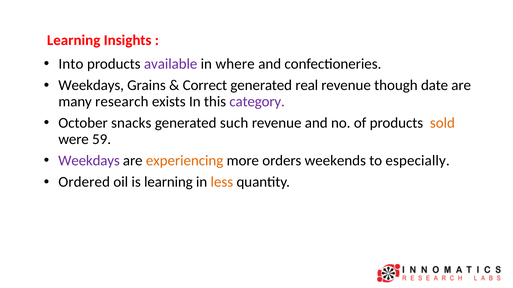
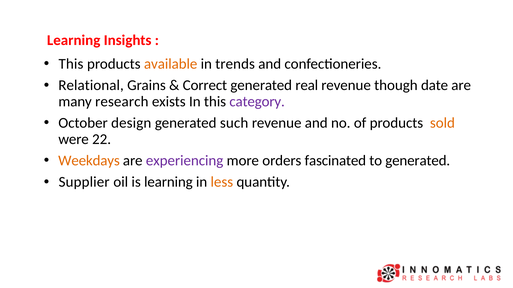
Into: Into -> This (71, 64)
available colour: purple -> orange (171, 64)
where: where -> trends (235, 64)
Weekdays: Weekdays -> Relational (91, 86)
snacks: snacks -> design (131, 123)
59: 59 -> 22 (102, 139)
Weekdays colour: purple -> orange (89, 161)
experiencing colour: orange -> purple (185, 161)
weekends: weekends -> fascinated (335, 161)
to especially: especially -> generated (418, 161)
Ordered: Ordered -> Supplier (84, 182)
